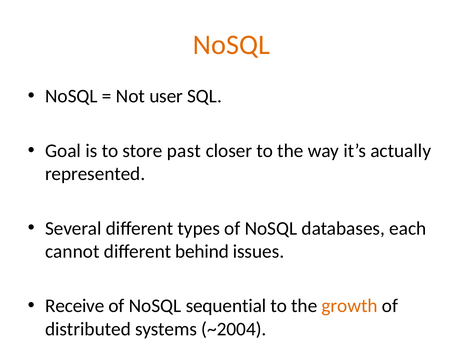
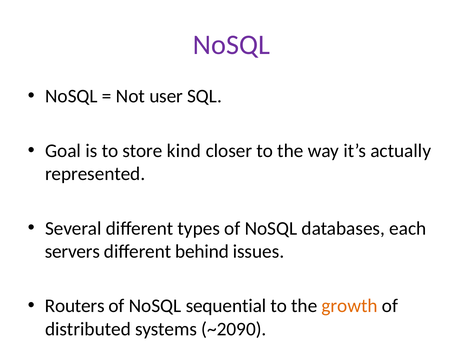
NoSQL colour: orange -> purple (231, 45)
past: past -> kind (184, 151)
cannot: cannot -> servers (72, 252)
Receive: Receive -> Routers (75, 306)
~2004: ~2004 -> ~2090 (234, 329)
